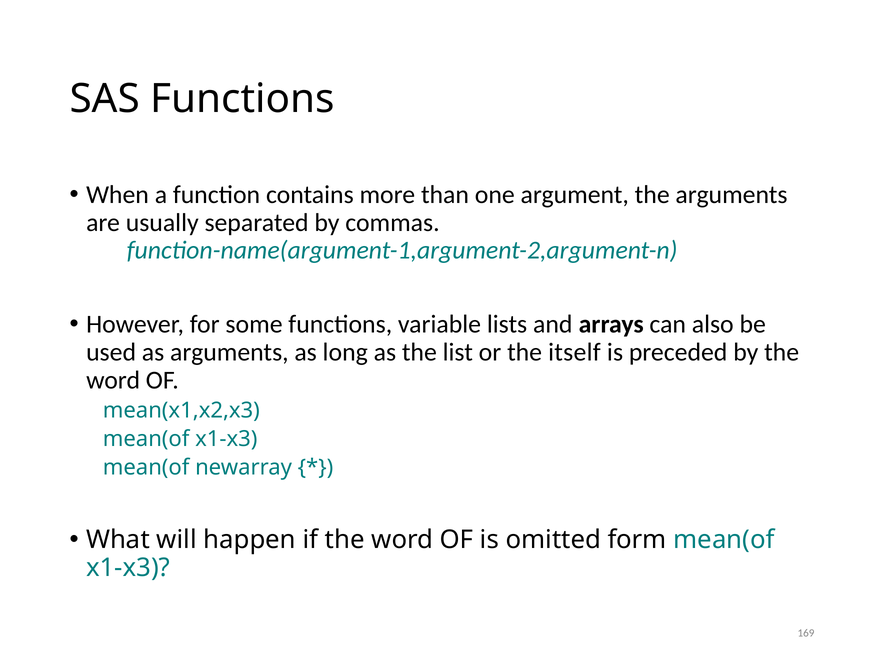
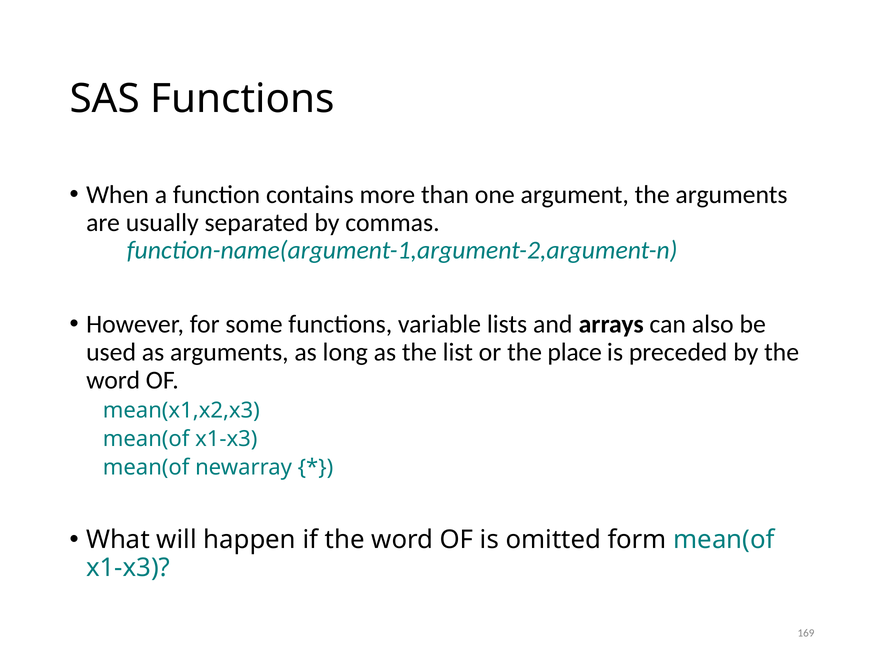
itself: itself -> place (575, 352)
